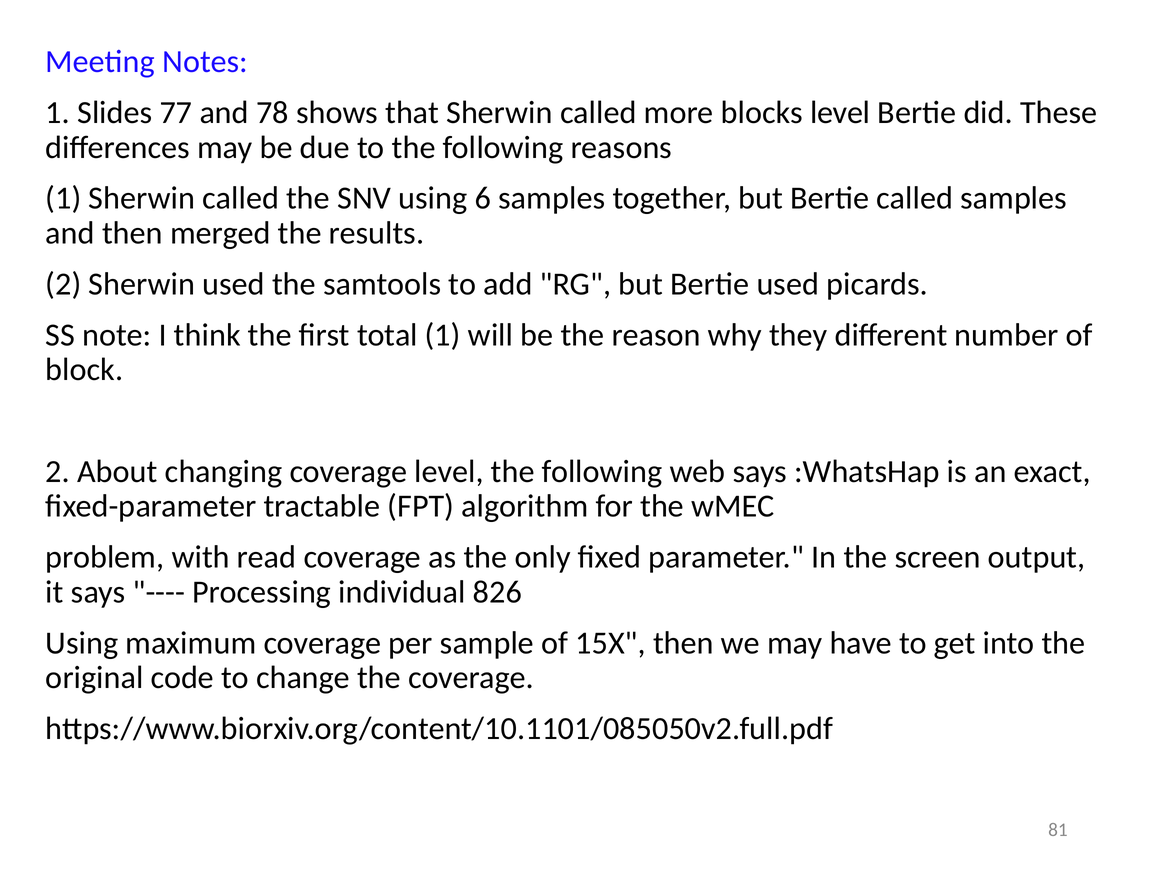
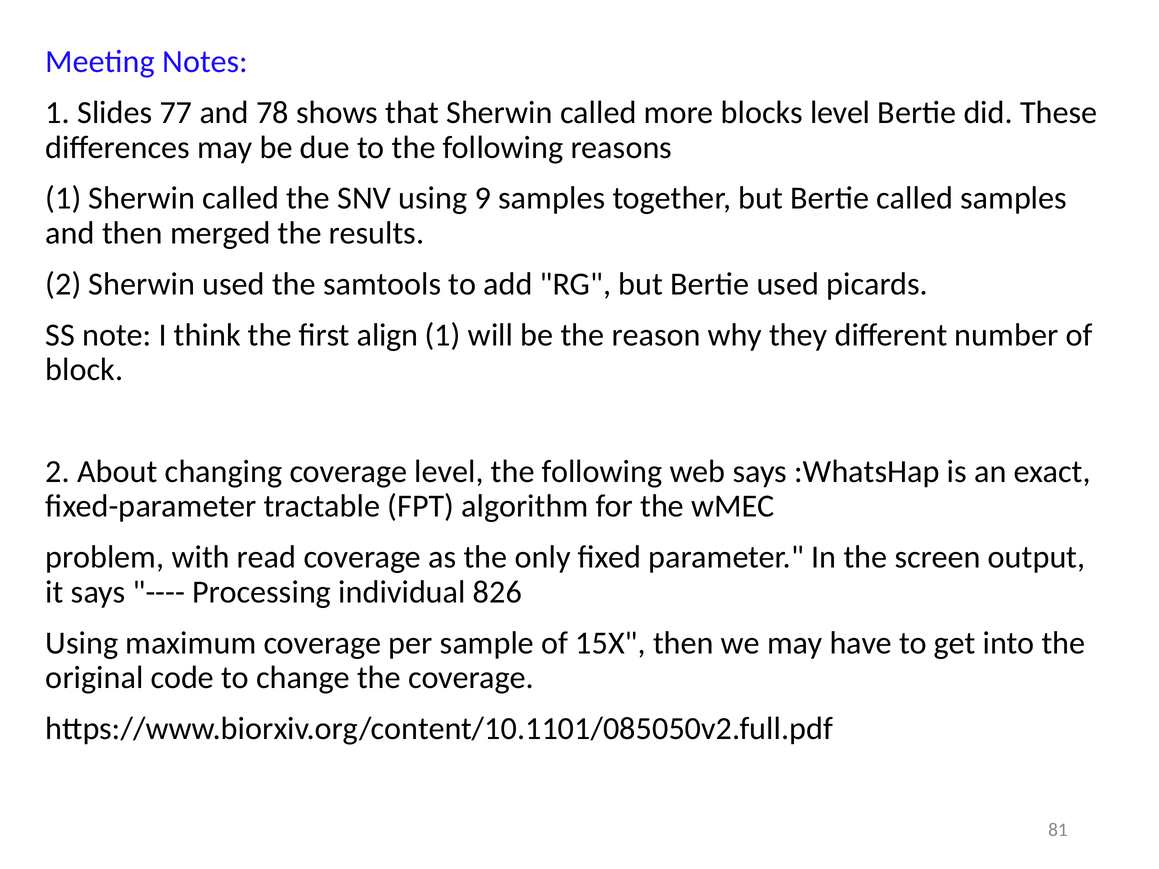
6: 6 -> 9 (483, 198)
total: total -> align (387, 335)
